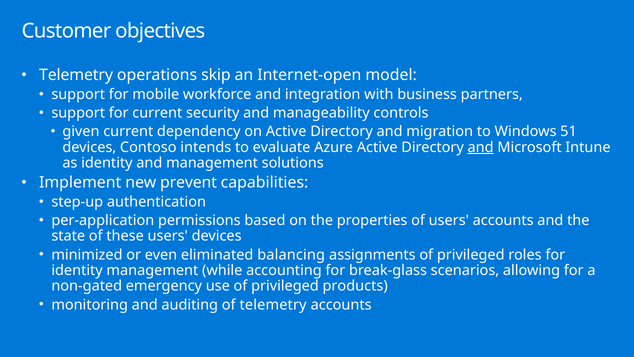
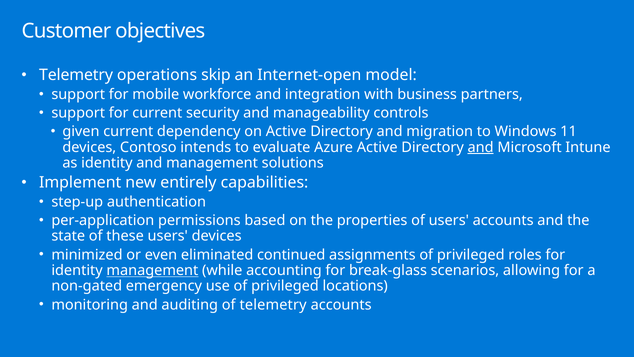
51: 51 -> 11 (569, 131)
prevent: prevent -> entirely (188, 182)
balancing: balancing -> continued (291, 254)
management underline: none -> present (152, 270)
products: products -> locations (355, 286)
